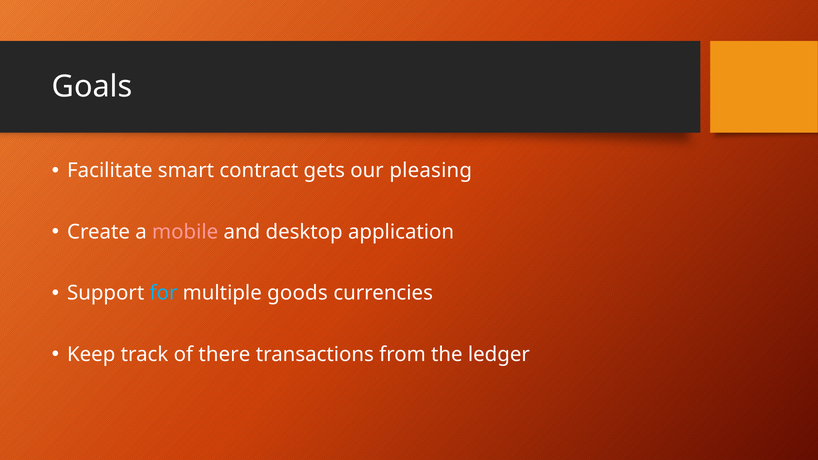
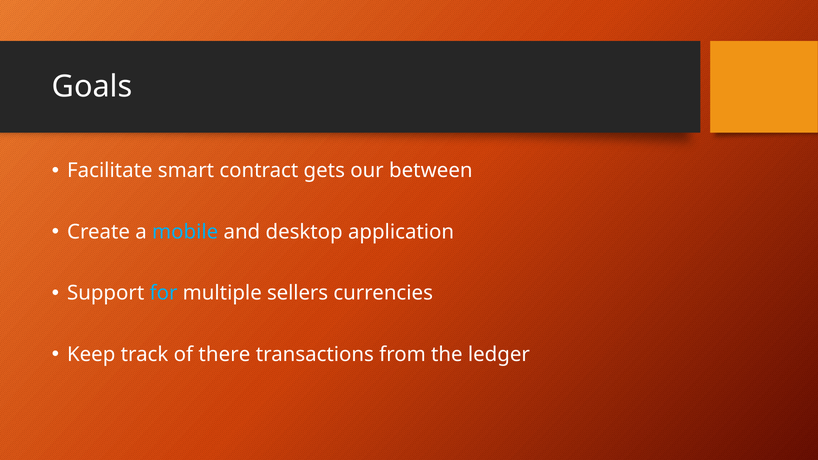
pleasing: pleasing -> between (431, 171)
mobile colour: pink -> light blue (185, 232)
goods: goods -> sellers (298, 293)
